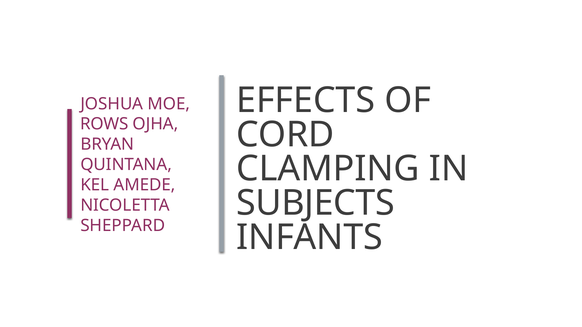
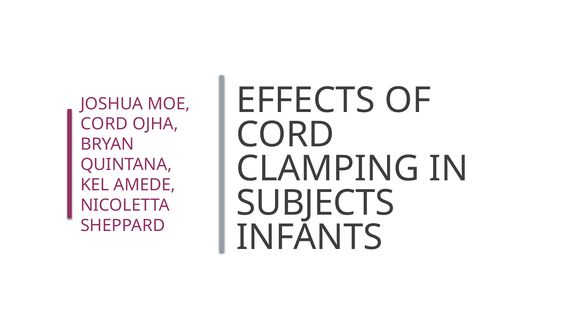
ROWS: ROWS -> CORD (104, 124)
